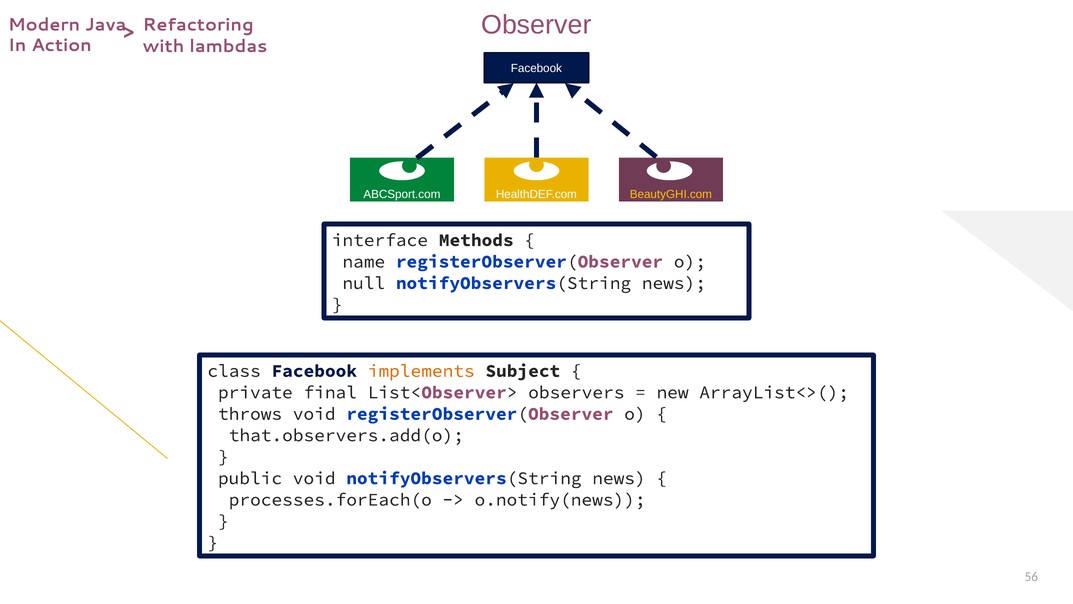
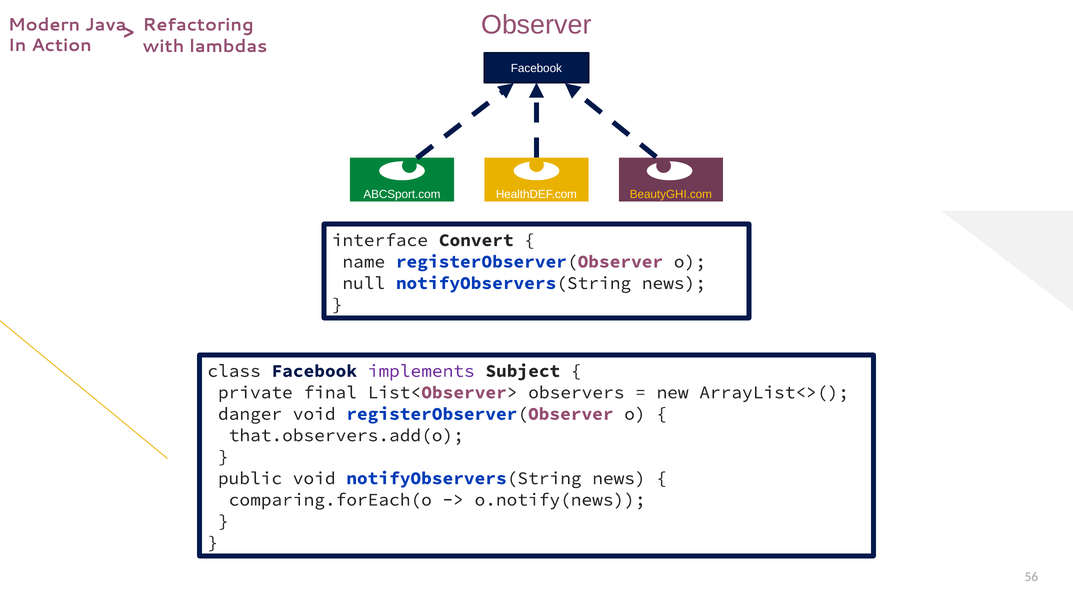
Methods: Methods -> Convert (476, 240)
implements colour: orange -> purple (421, 371)
throws: throws -> danger (250, 414)
processes.forEach(o: processes.forEach(o -> comparing.forEach(o (330, 499)
